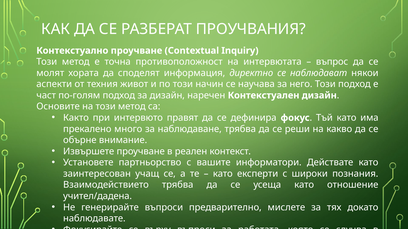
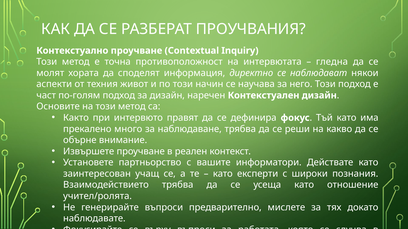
въпрос: въпрос -> гледна (332, 62)
учител/дадена: учител/дадена -> учител/ролята (98, 197)
